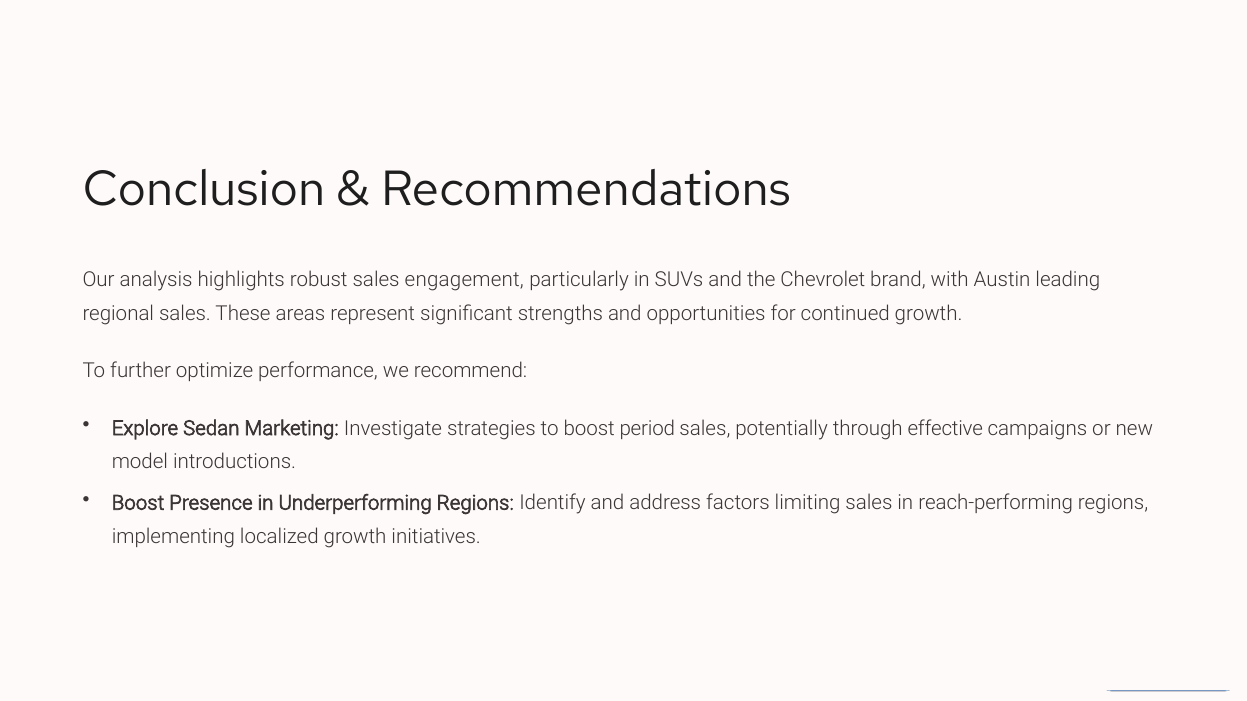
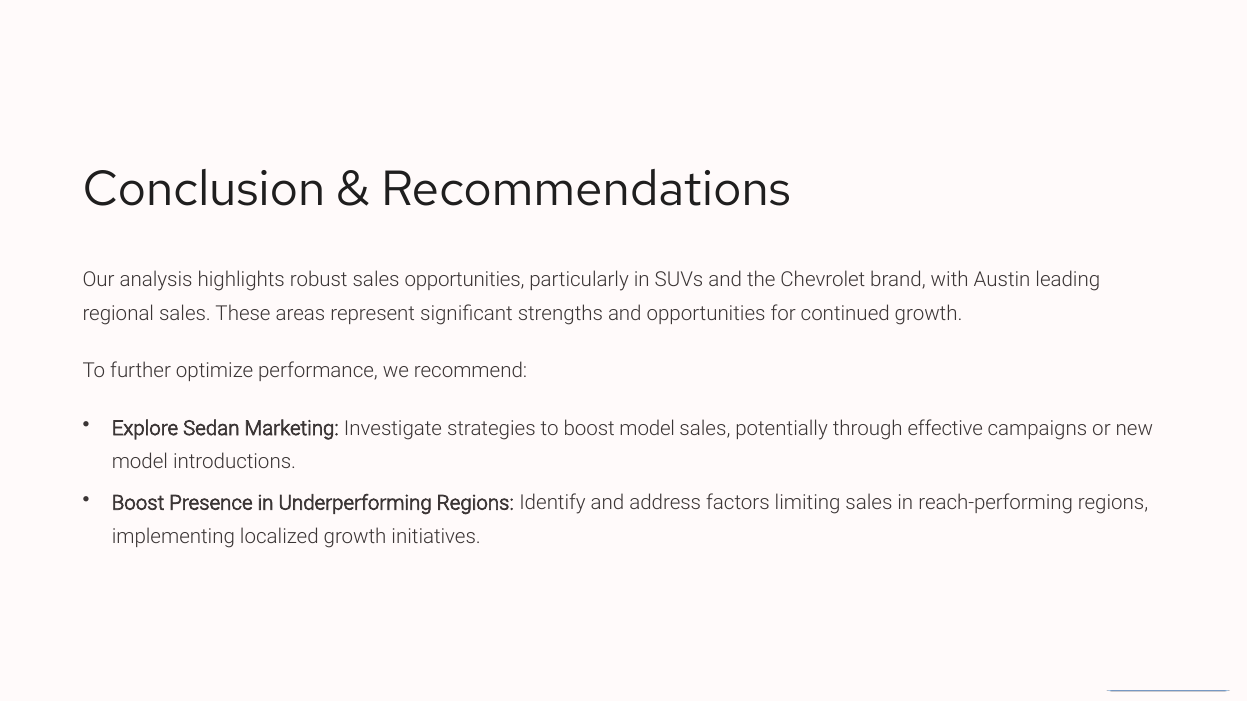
sales engagement: engagement -> opportunities (464, 280)
boost period: period -> model (647, 429)
